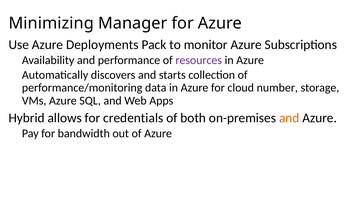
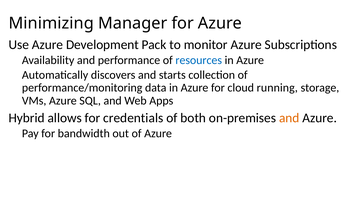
Deployments: Deployments -> Development (102, 44)
resources colour: purple -> blue (199, 60)
number: number -> running (277, 87)
